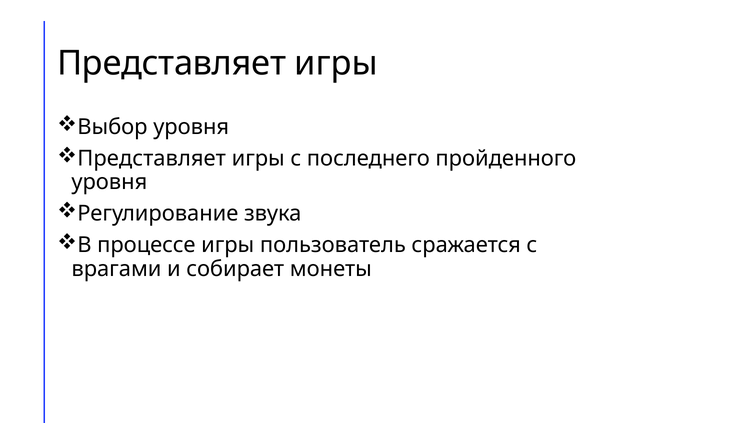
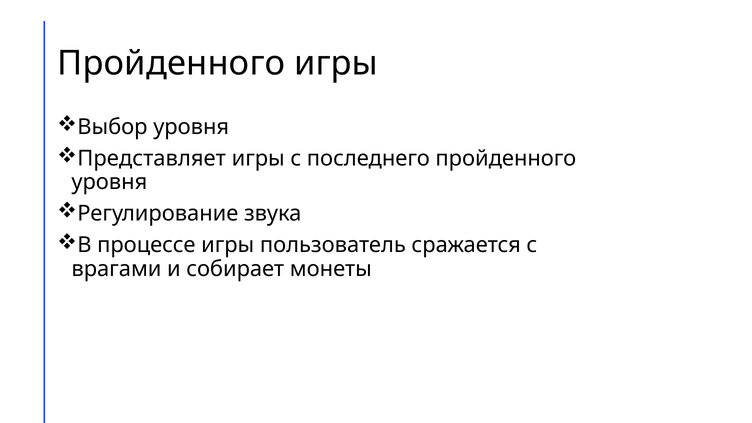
Представляет: Представляет -> Пройденного (171, 63)
